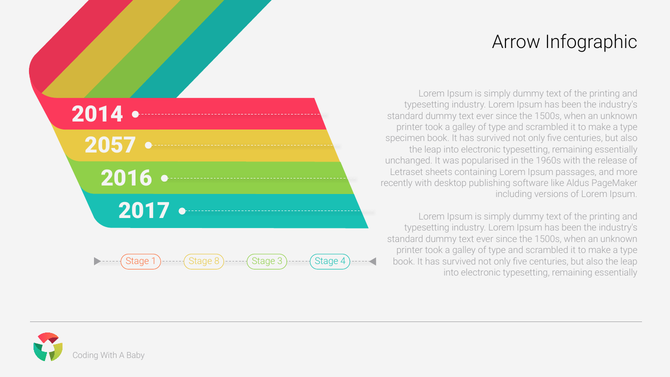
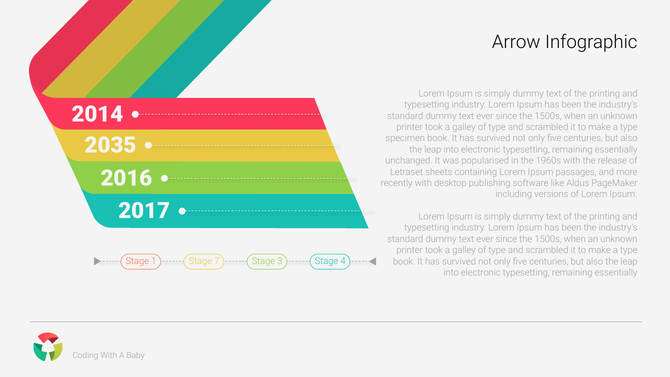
2057: 2057 -> 2035 (110, 145)
8: 8 -> 7 (217, 261)
